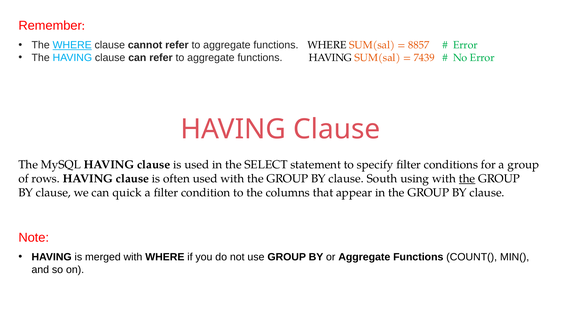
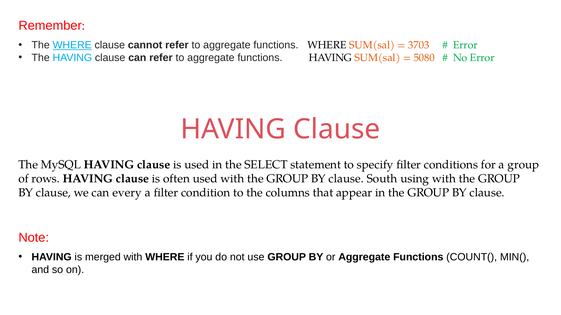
8857: 8857 -> 3703 (419, 45)
7439: 7439 -> 5080 (424, 58)
the underline: present -> none (467, 179)
quick: quick -> every (127, 193)
